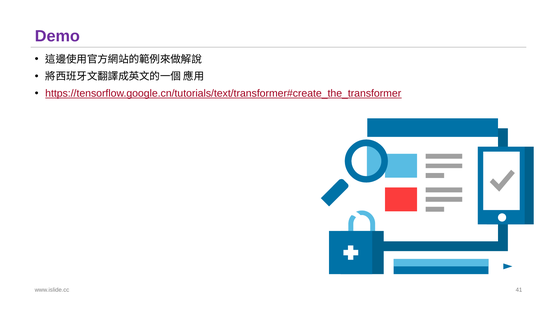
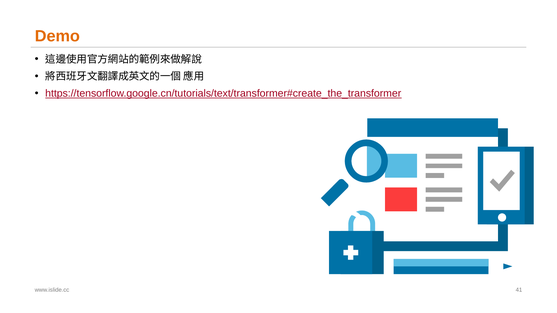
Demo colour: purple -> orange (57, 36)
